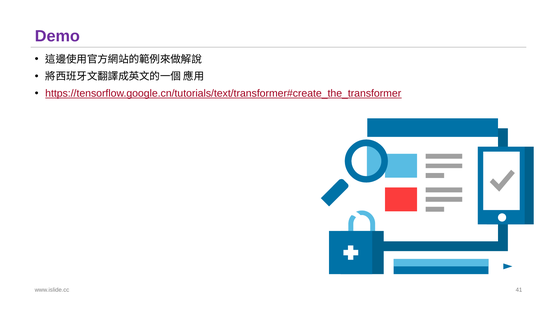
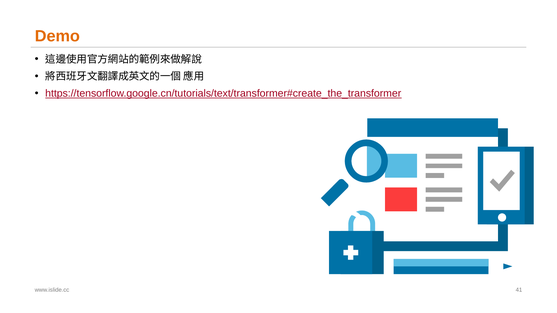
Demo colour: purple -> orange (57, 36)
